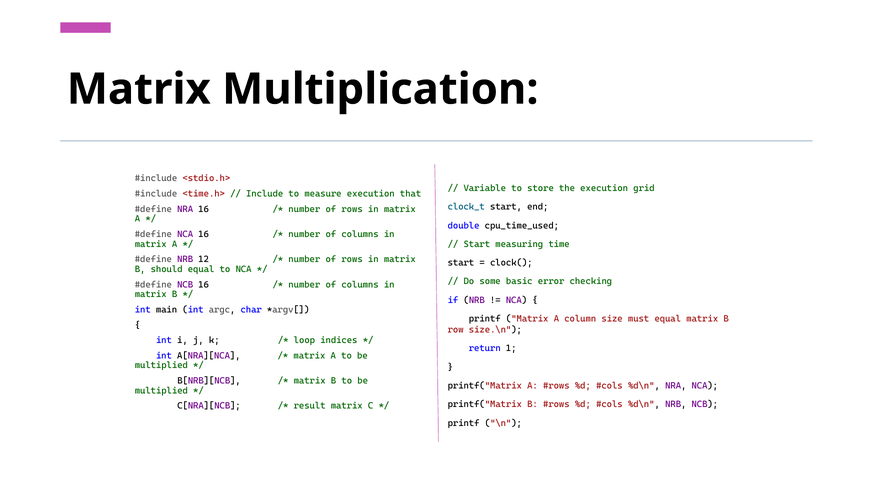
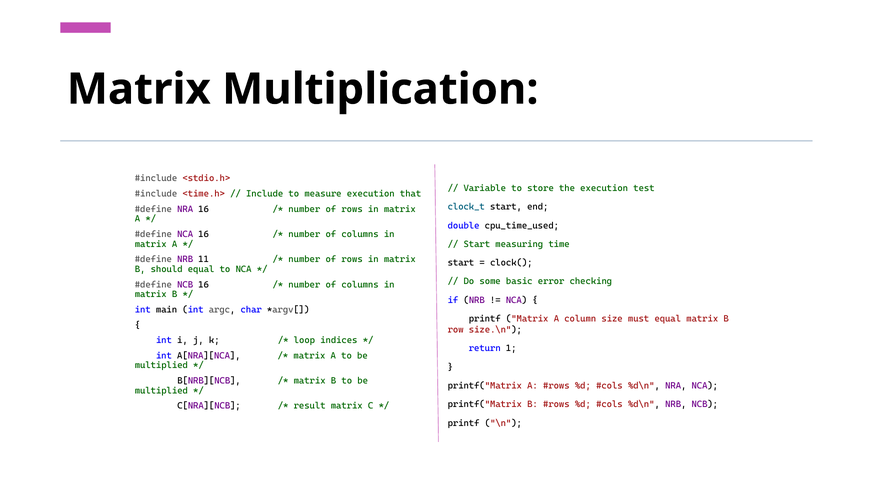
grid: grid -> test (644, 188)
12: 12 -> 11 (204, 259)
